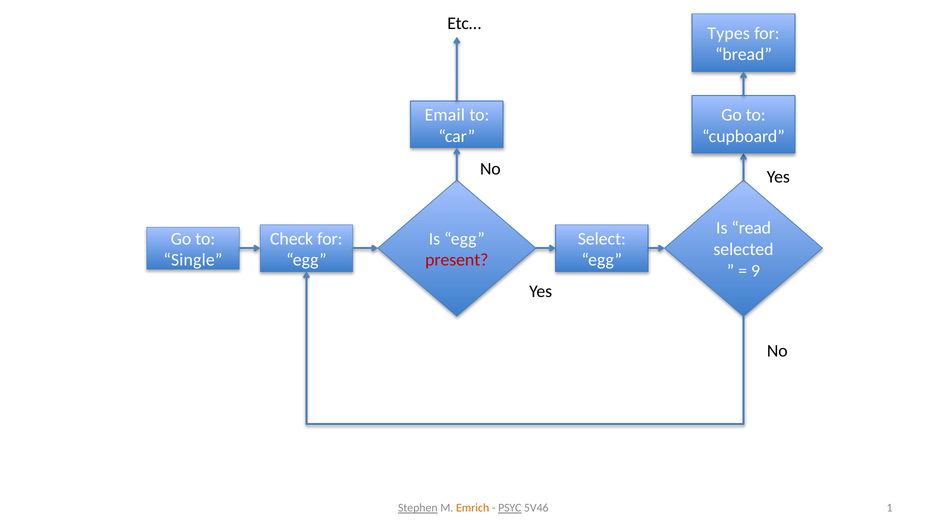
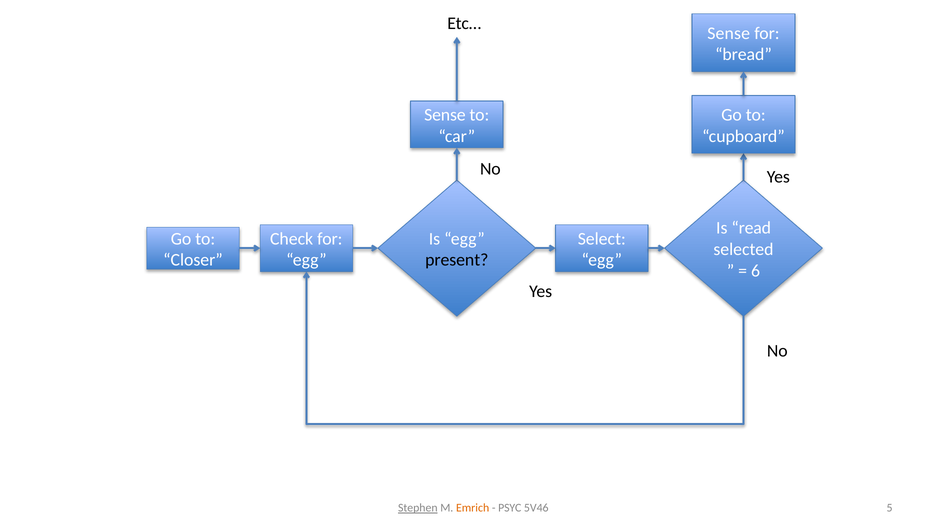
Types: Types -> Sense (729, 33)
Email: Email -> Sense (445, 115)
Single: Single -> Closer (193, 260)
present colour: red -> black (457, 260)
9: 9 -> 6 (756, 271)
PSYC underline: present -> none (510, 509)
1: 1 -> 5 (890, 509)
